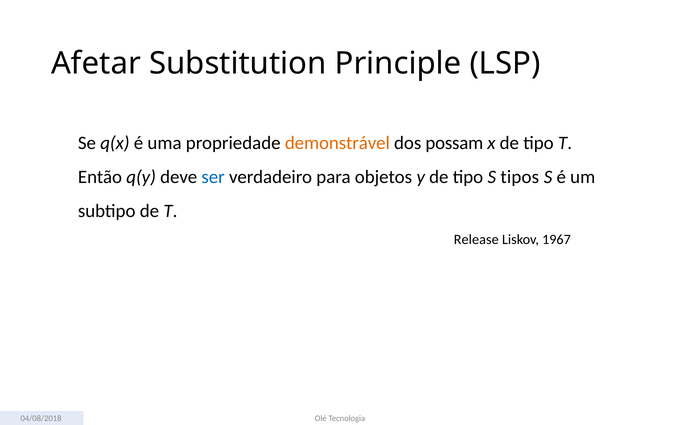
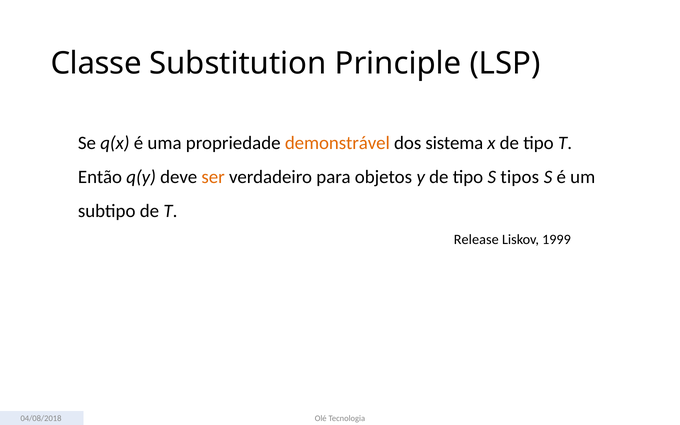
Afetar: Afetar -> Classe (96, 64)
possam: possam -> sistema (454, 143)
ser colour: blue -> orange (213, 177)
1967: 1967 -> 1999 (556, 240)
